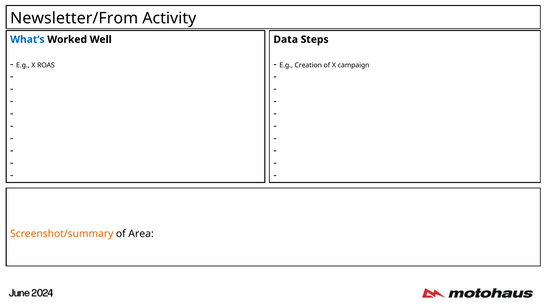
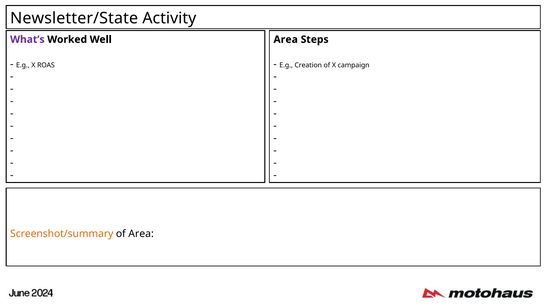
Newsletter/From: Newsletter/From -> Newsletter/State (74, 18)
What’s colour: blue -> purple (27, 40)
Data: Data -> Area (286, 40)
